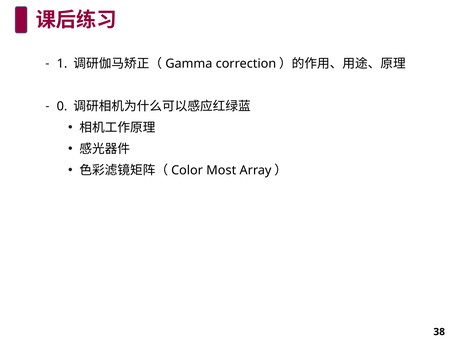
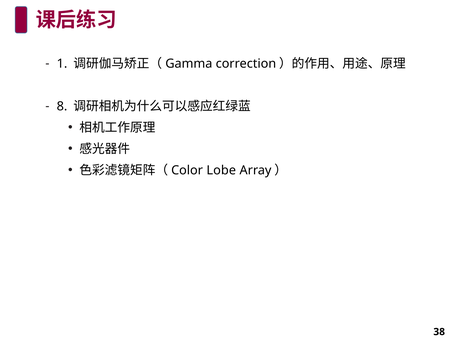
0: 0 -> 8 (62, 106)
Most: Most -> Lobe (221, 170)
